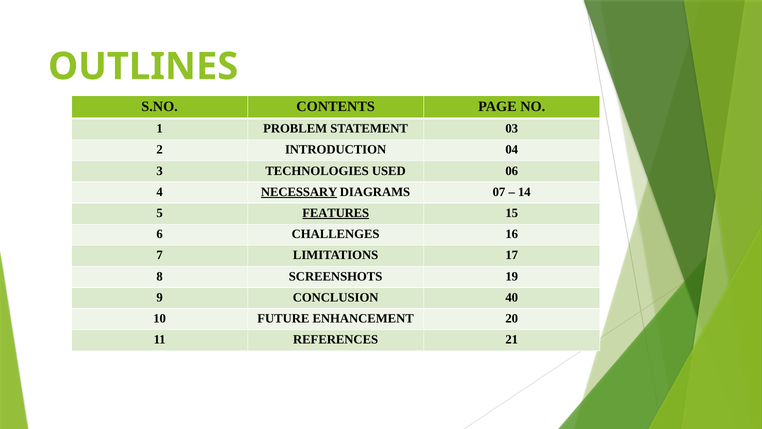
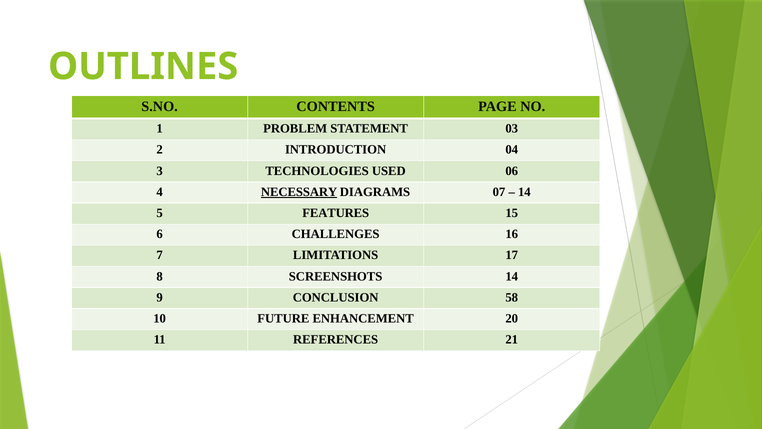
FEATURES underline: present -> none (336, 213)
SCREENSHOTS 19: 19 -> 14 (512, 276)
40: 40 -> 58 (512, 297)
